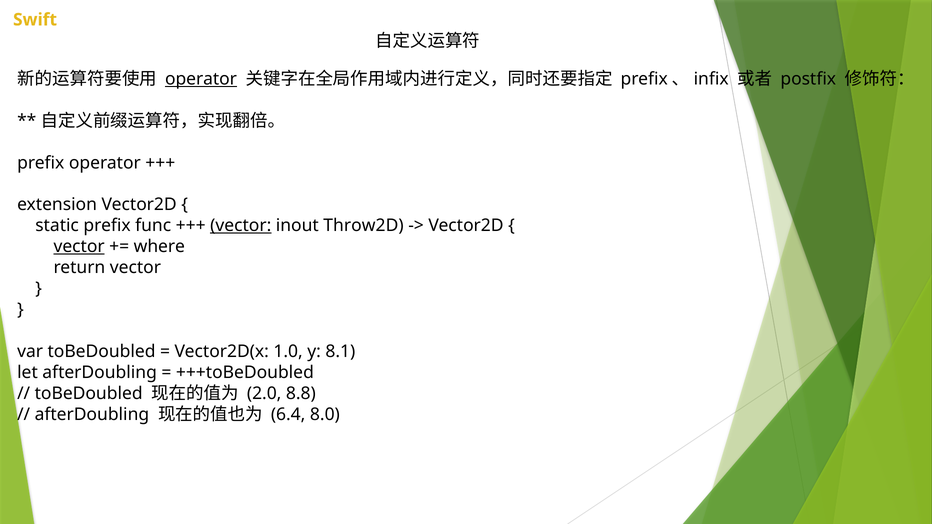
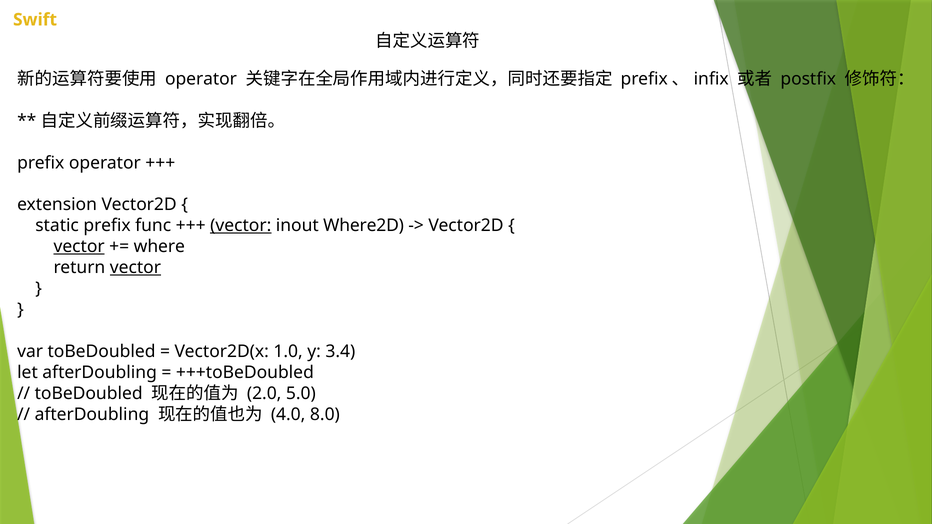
operator underline: present -> none (201, 79)
Throw2D: Throw2D -> Where2D (364, 226)
vector underline: none -> present (135, 268)
8.1: 8.1 -> 3.4 (340, 352)
8.8: 8.8 -> 5.0 (301, 394)
6.4: 6.4 -> 4.0 (288, 414)
